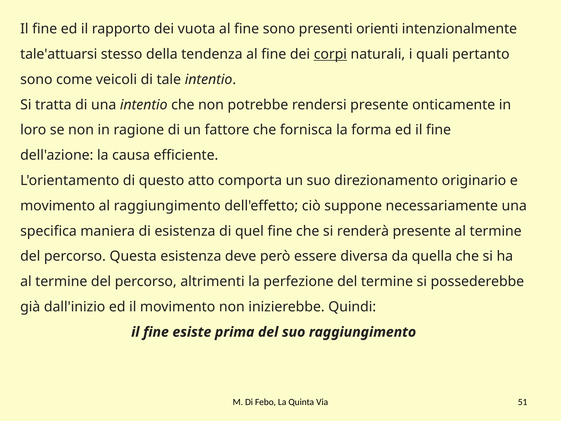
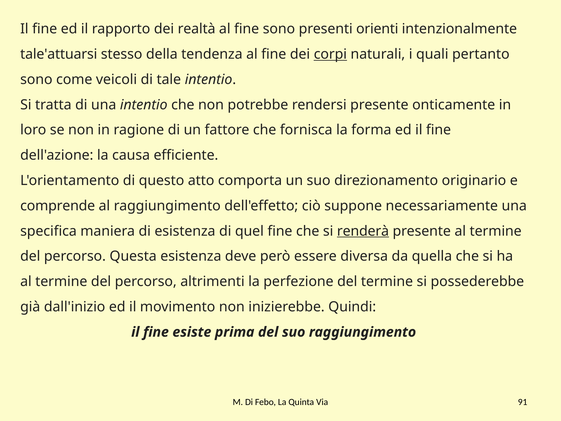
vuota: vuota -> realtà (197, 29)
movimento: movimento -> comprende (58, 206)
renderà underline: none -> present (363, 231)
51: 51 -> 91 (523, 402)
